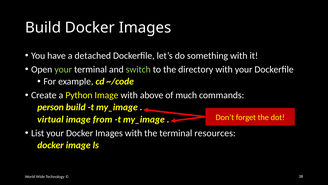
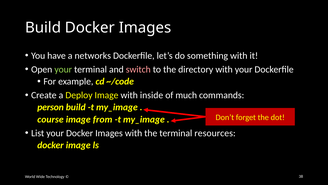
detached: detached -> networks (93, 55)
switch colour: light green -> pink (138, 69)
Python: Python -> Deploy (79, 95)
above: above -> inside (152, 95)
virtual: virtual -> course (50, 119)
